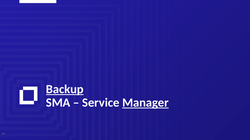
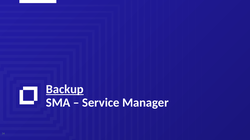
Manager underline: present -> none (145, 103)
